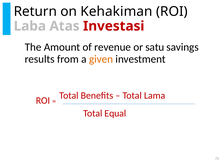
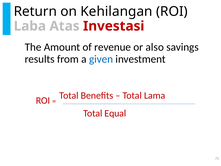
Kehakiman: Kehakiman -> Kehilangan (116, 11)
satu: satu -> also (155, 47)
given colour: orange -> blue (101, 59)
